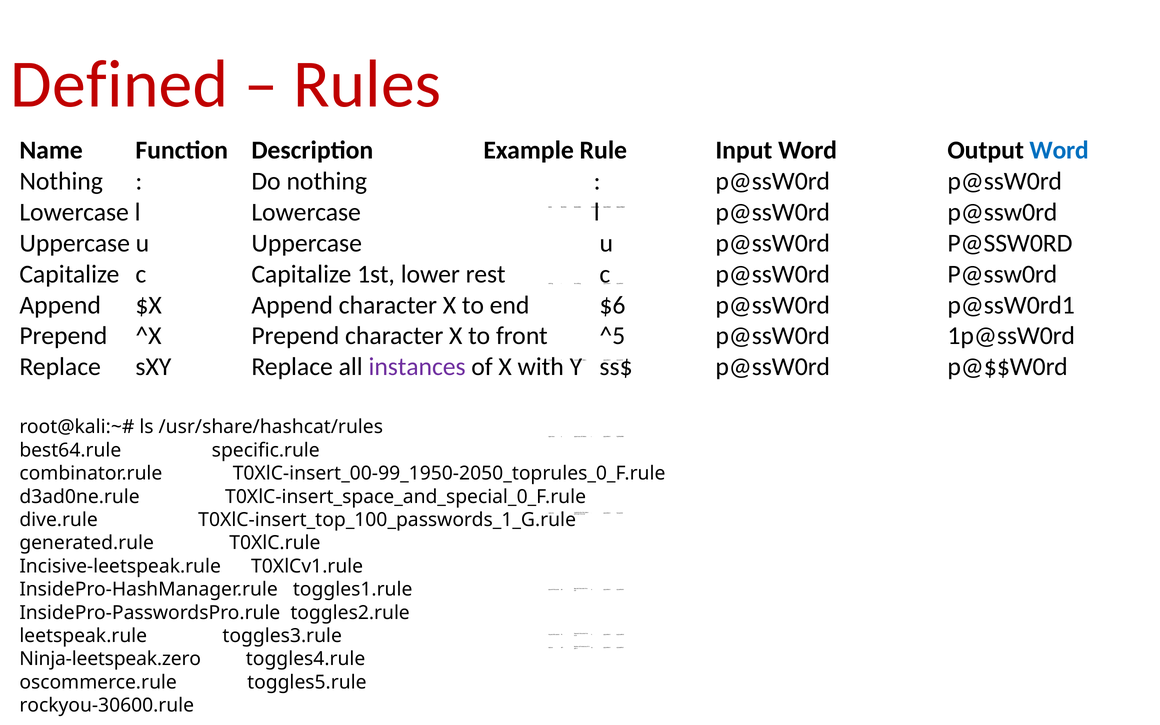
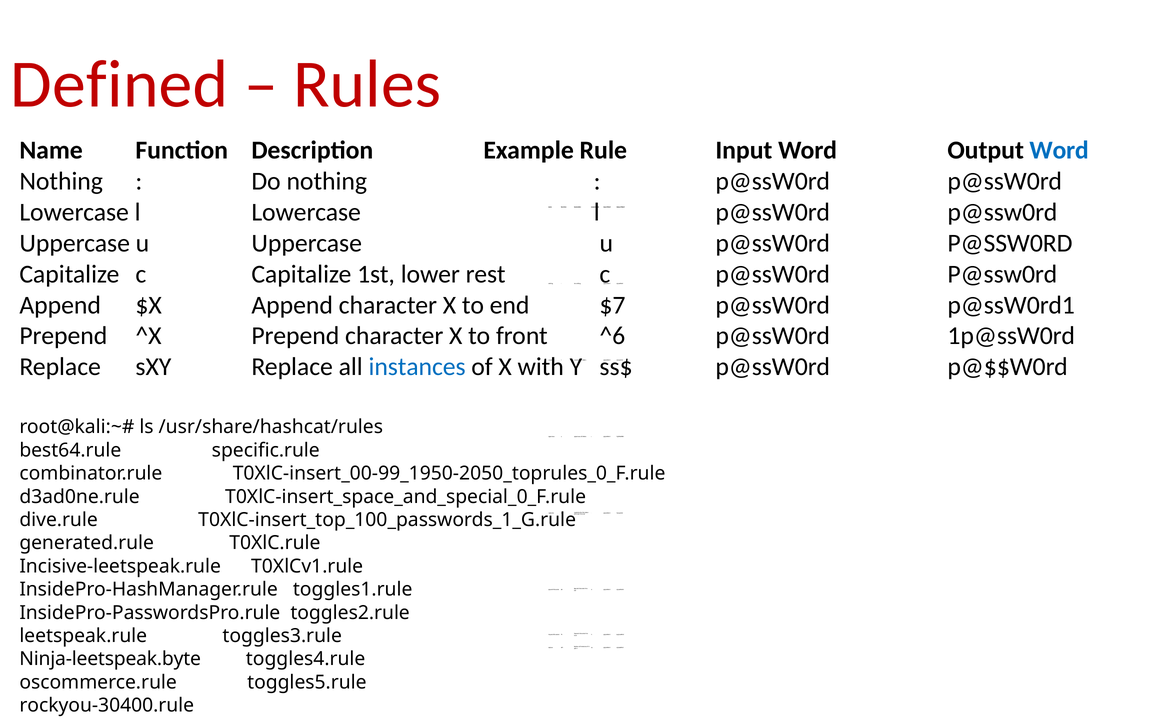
$6: $6 -> $7 (612, 305)
^5: ^5 -> ^6 (612, 336)
instances colour: purple -> blue (417, 367)
Ninja-leetspeak.zero: Ninja-leetspeak.zero -> Ninja-leetspeak.byte (110, 659)
rockyou-30600.rule: rockyou-30600.rule -> rockyou-30400.rule (107, 706)
